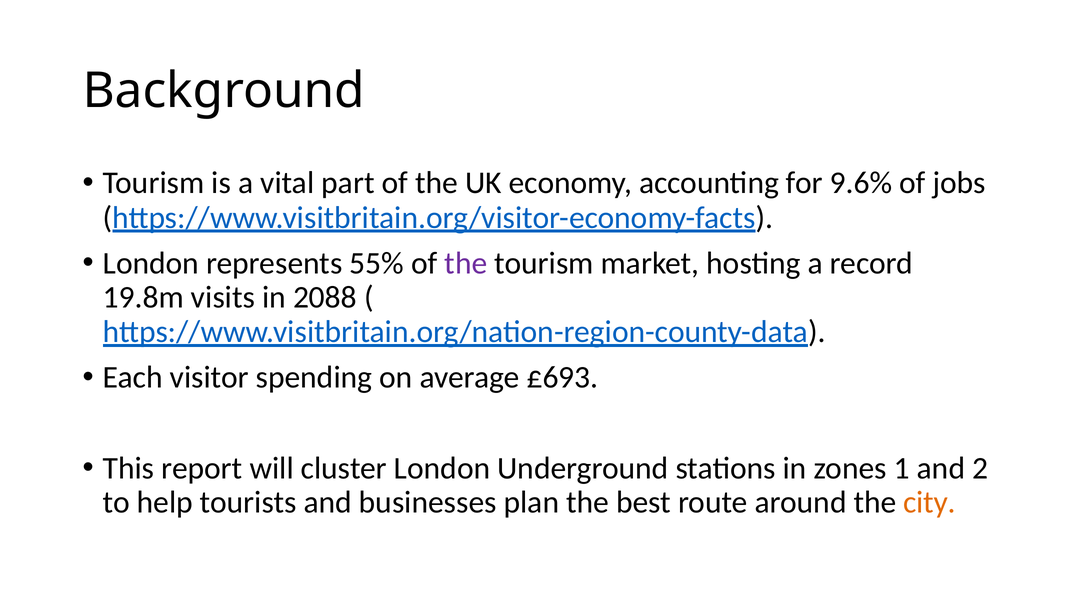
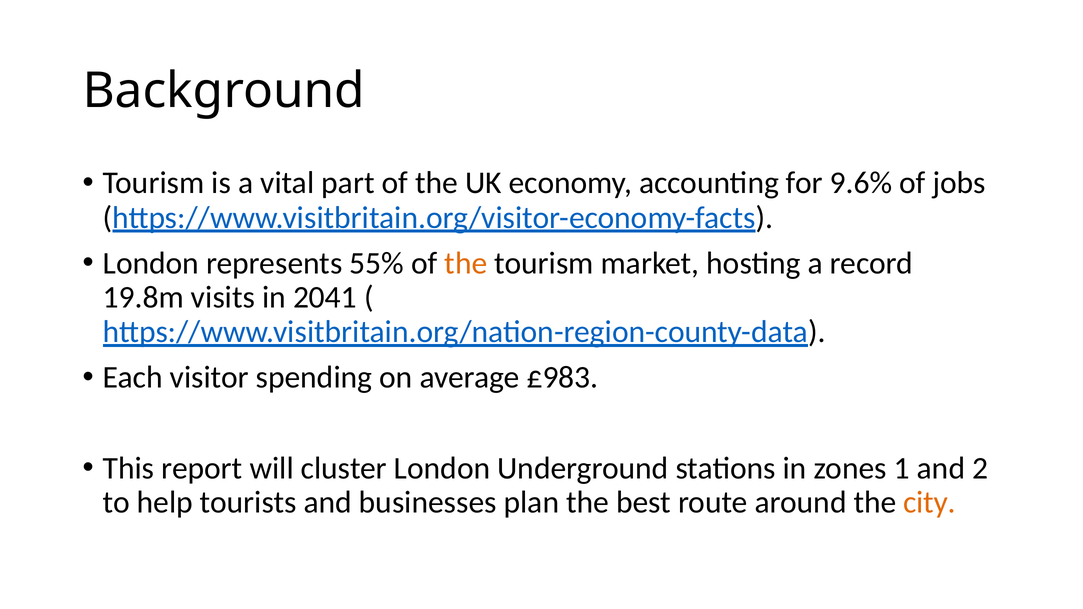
the colour: purple -> orange (466, 263)
2088: 2088 -> 2041 (325, 297)
£693: £693 -> £983 (562, 377)
